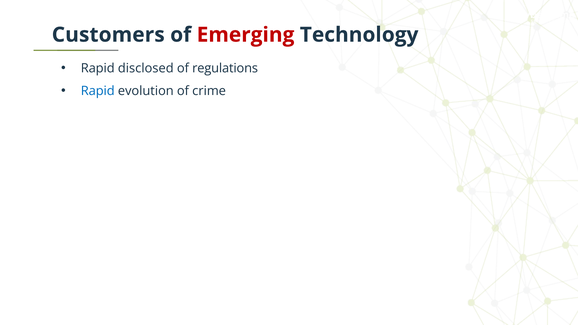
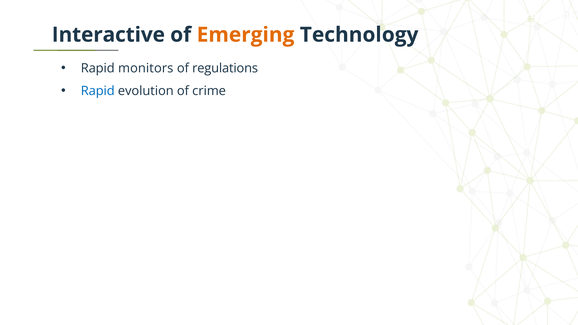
Customers: Customers -> Interactive (108, 35)
Emerging colour: red -> orange (246, 35)
disclosed: disclosed -> monitors (146, 68)
